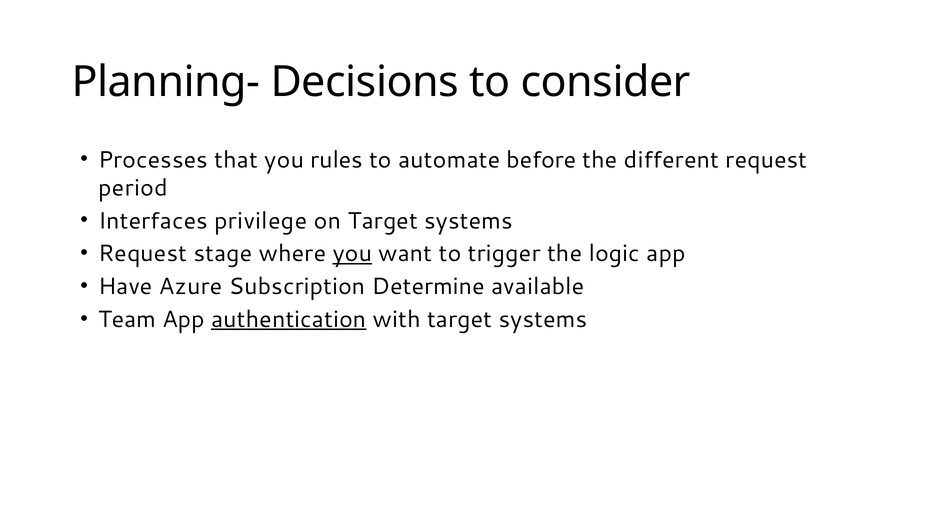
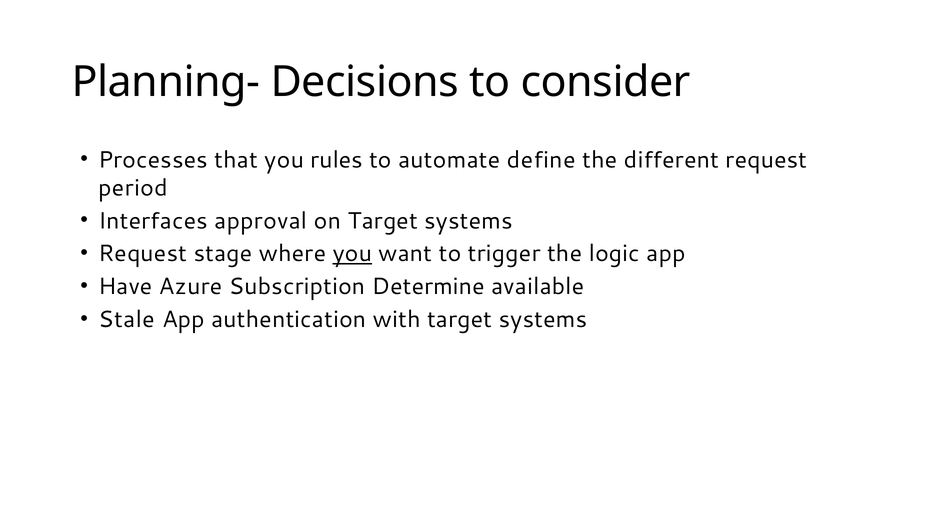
before: before -> define (541, 160)
privilege: privilege -> approval (261, 221)
Team: Team -> Stale (127, 319)
authentication underline: present -> none (289, 319)
